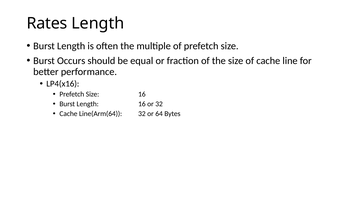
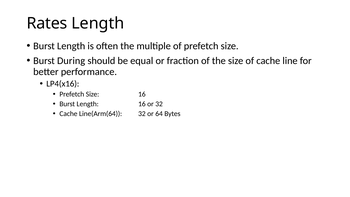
Occurs: Occurs -> During (71, 61)
